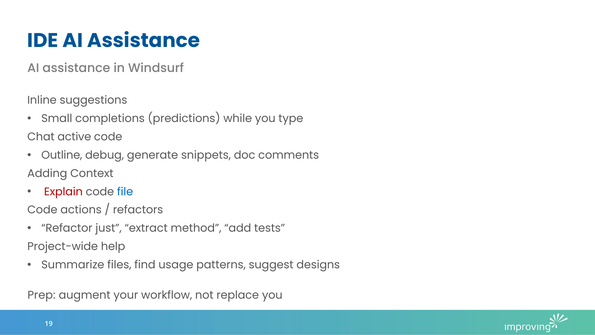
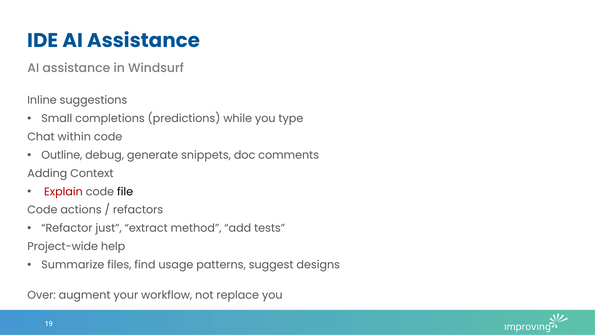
active: active -> within (74, 137)
file colour: blue -> black (125, 191)
Prep: Prep -> Over (42, 295)
